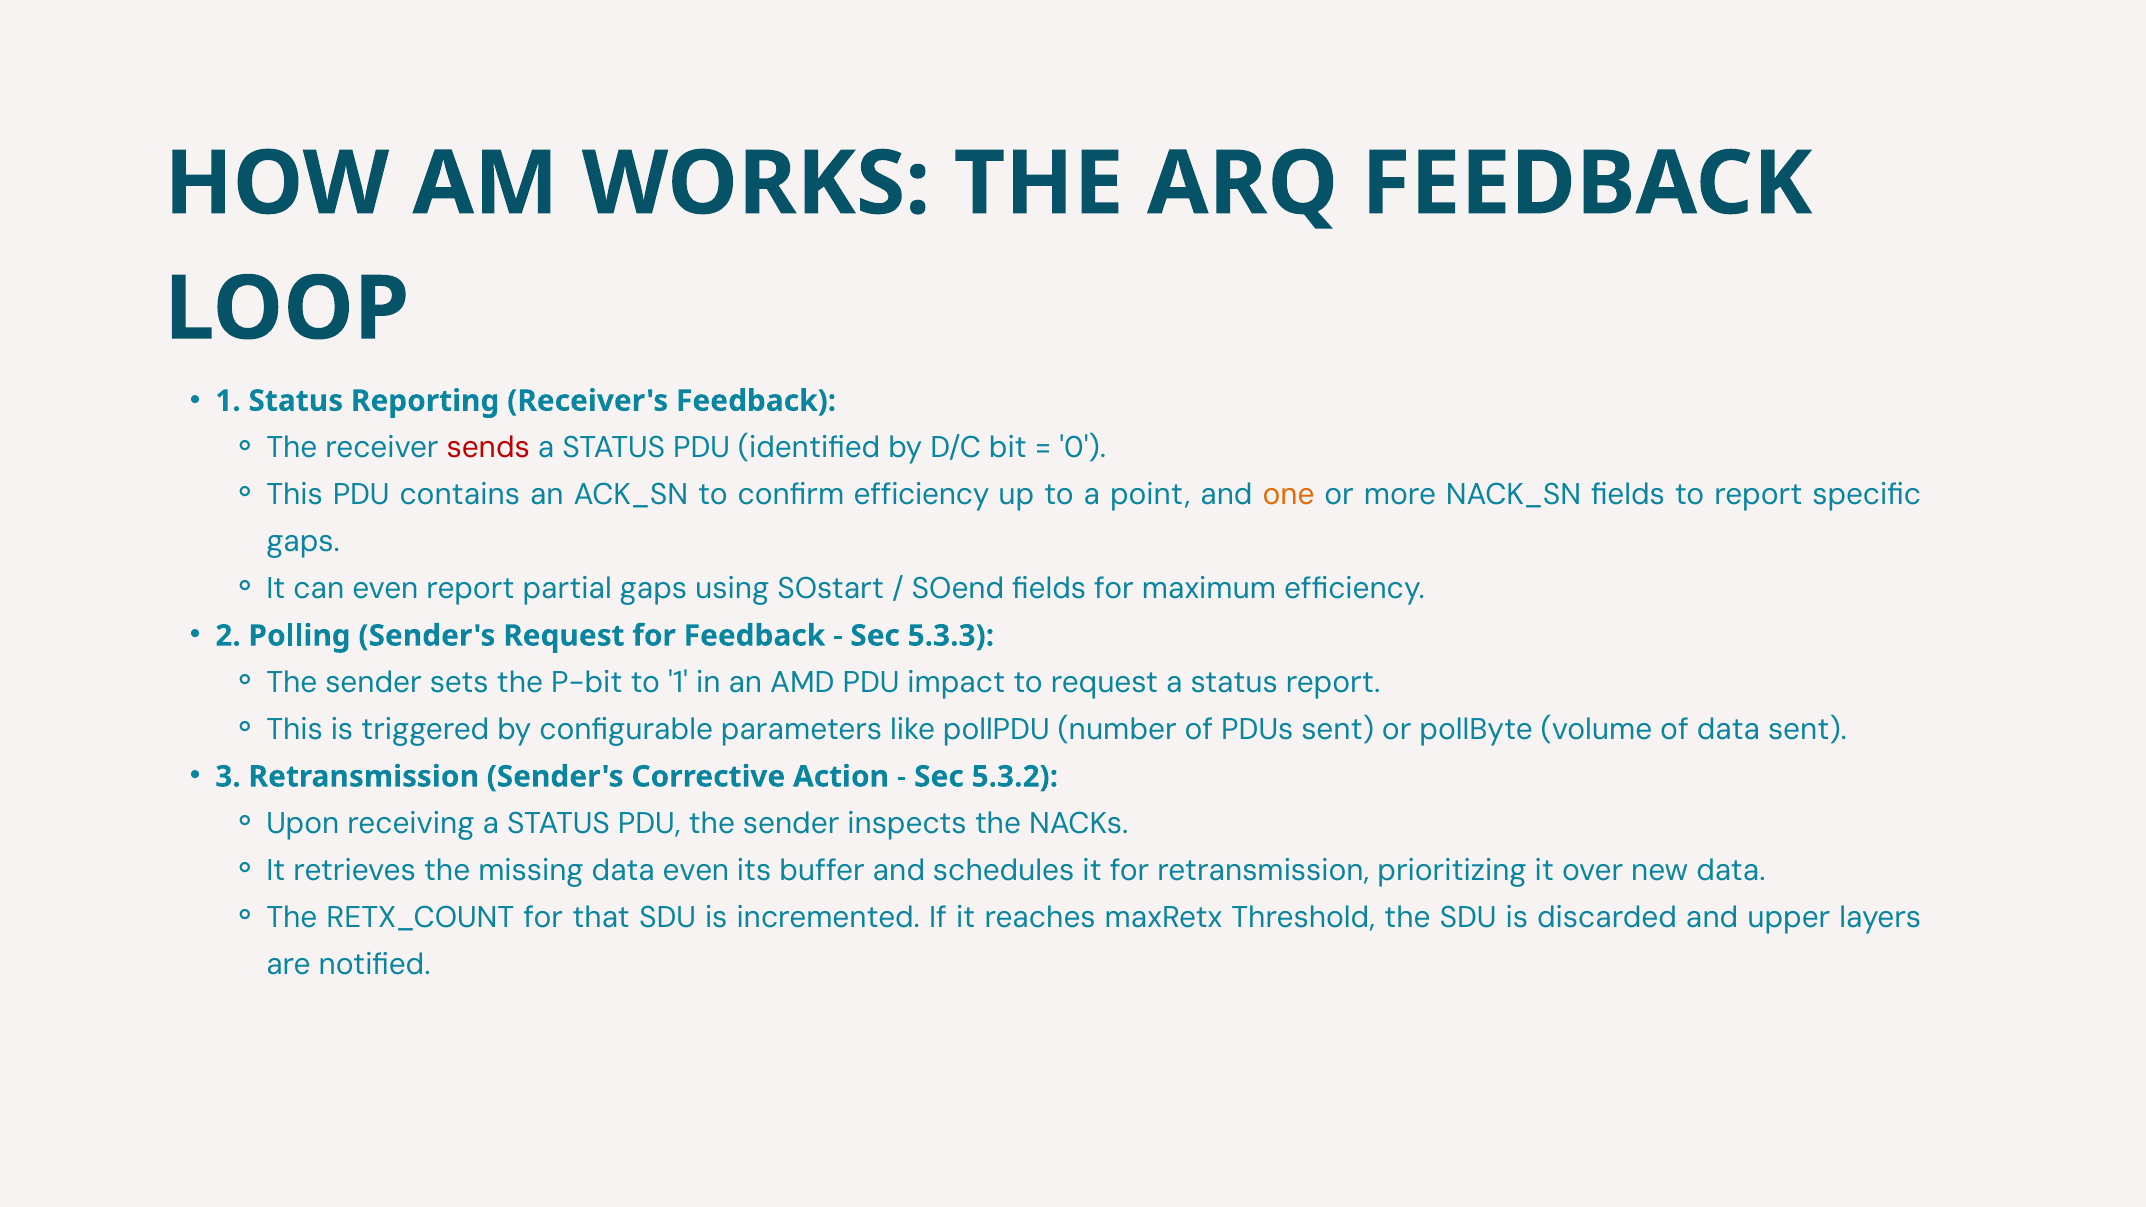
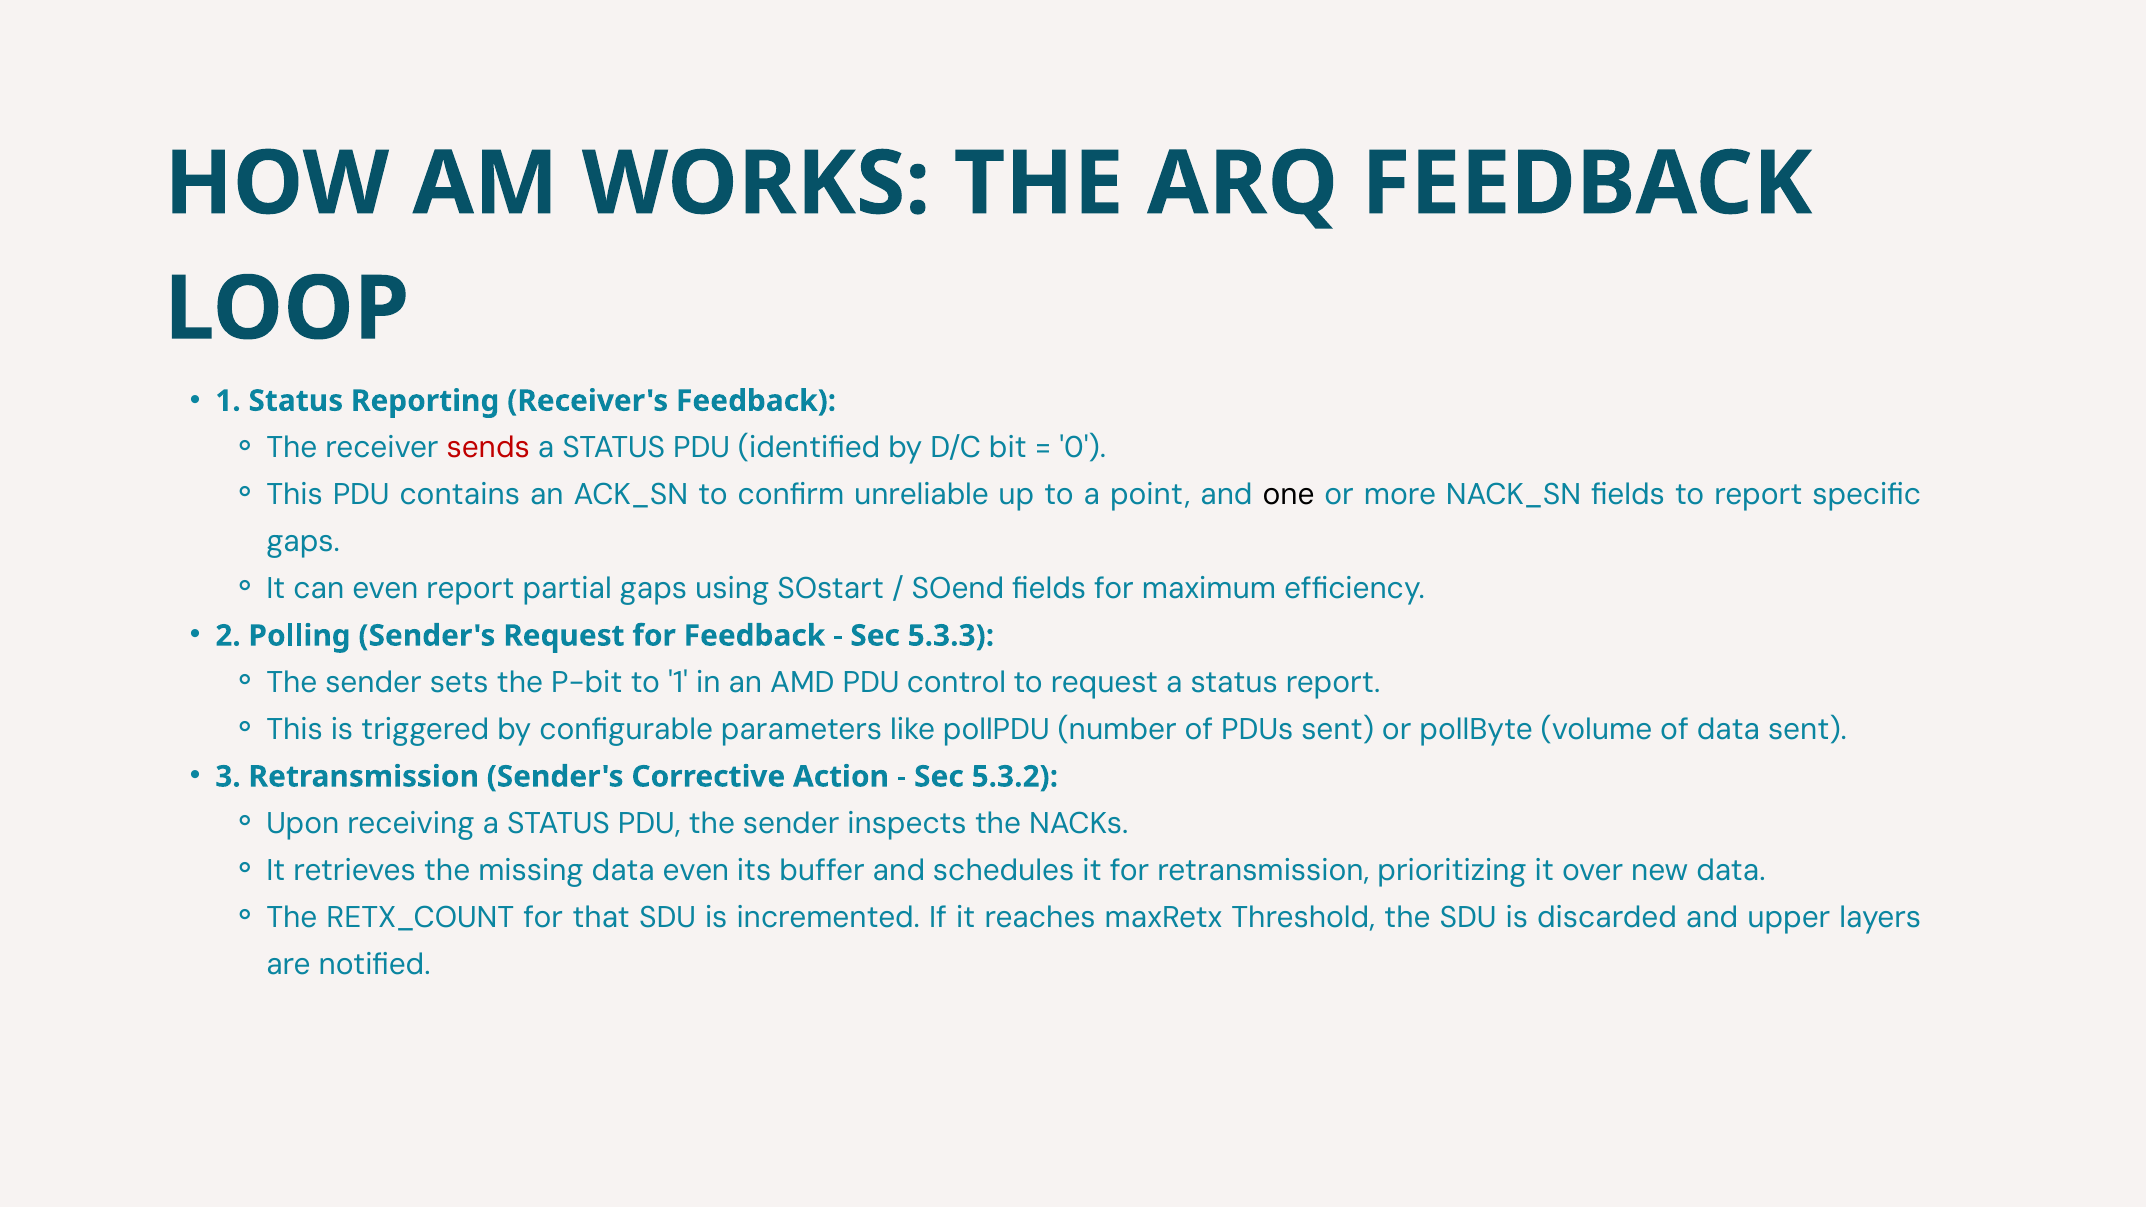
confirm efficiency: efficiency -> unreliable (921, 495)
one colour: orange -> black (1289, 495)
impact: impact -> control (956, 683)
